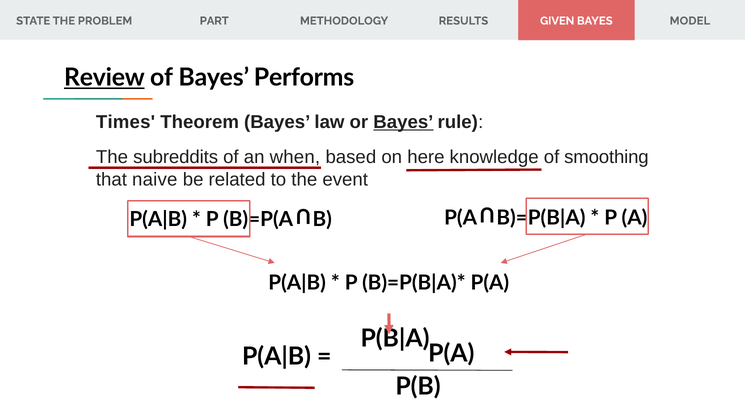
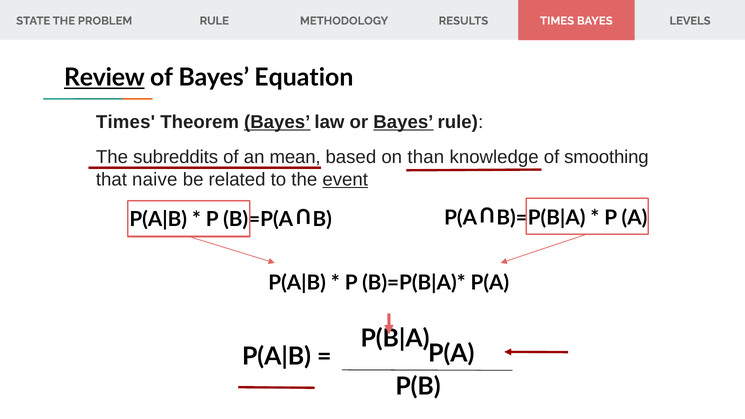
PROBLEM PART: PART -> RULE (214, 21)
RESULTS GIVEN: GIVEN -> TIMES (557, 21)
MODEL: MODEL -> LEVELS (690, 21)
Performs: Performs -> Equation (304, 78)
Bayes underline: none -> present (277, 122)
when: when -> mean (295, 157)
here: here -> than (426, 157)
event underline: none -> present (345, 180)
